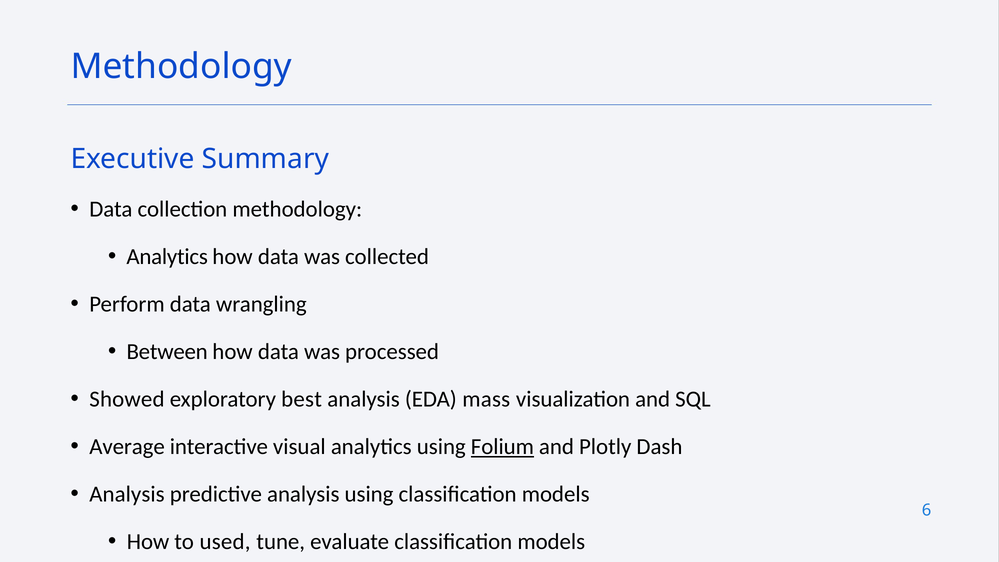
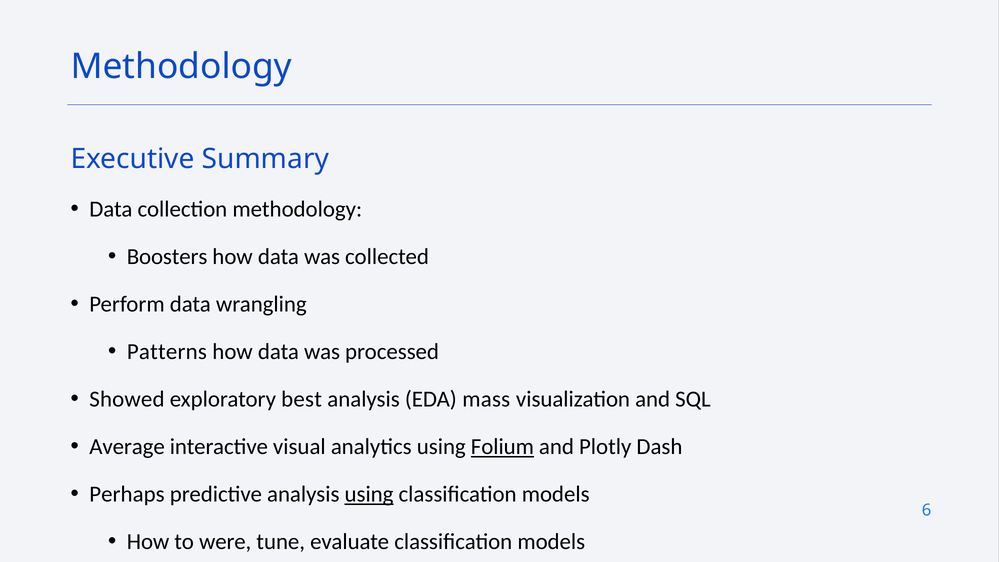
Analytics: Analytics -> Boosters (167, 257)
Between: Between -> Patterns (167, 352)
Analysis: Analysis -> Perhaps (127, 494)
using underline: none -> present (369, 494)
used: used -> were (225, 542)
